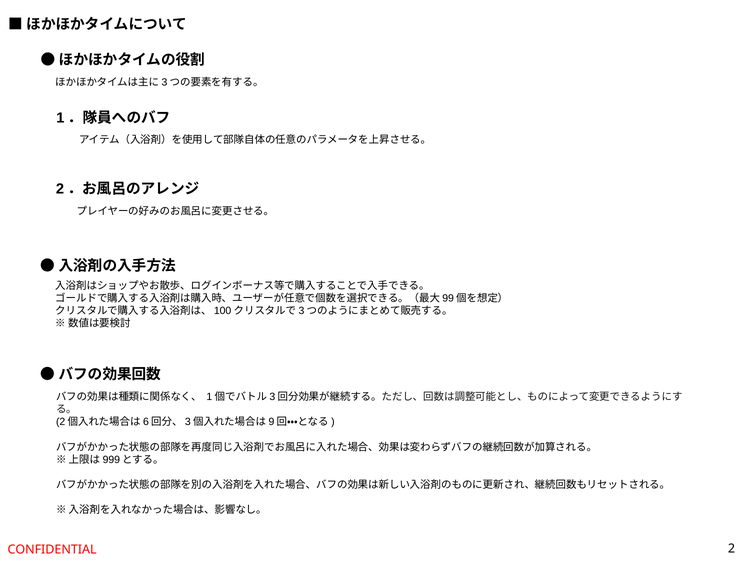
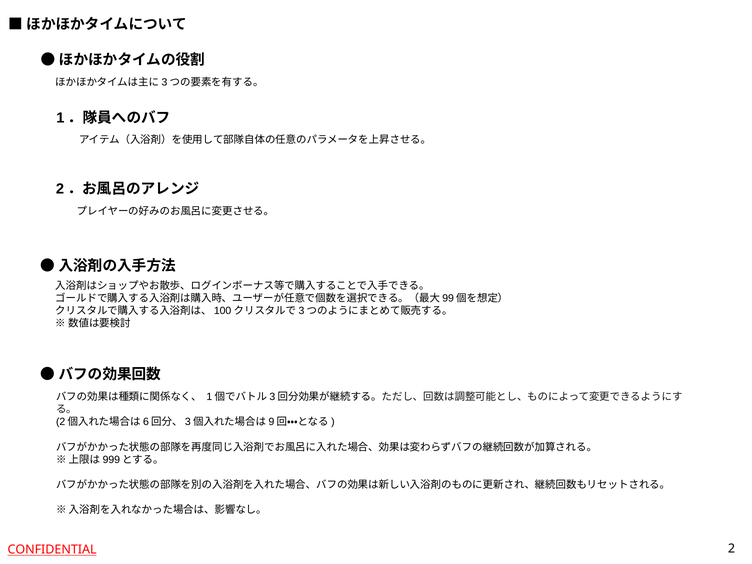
CONFIDENTIAL underline: none -> present (52, 550)
